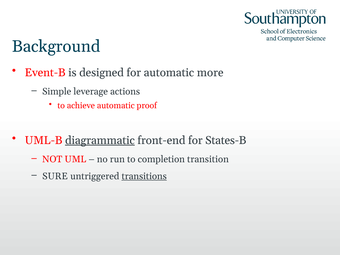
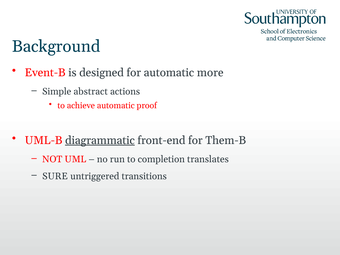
leverage: leverage -> abstract (91, 92)
States-B: States-B -> Them-B (226, 140)
transition: transition -> translates (208, 159)
transitions underline: present -> none (144, 176)
